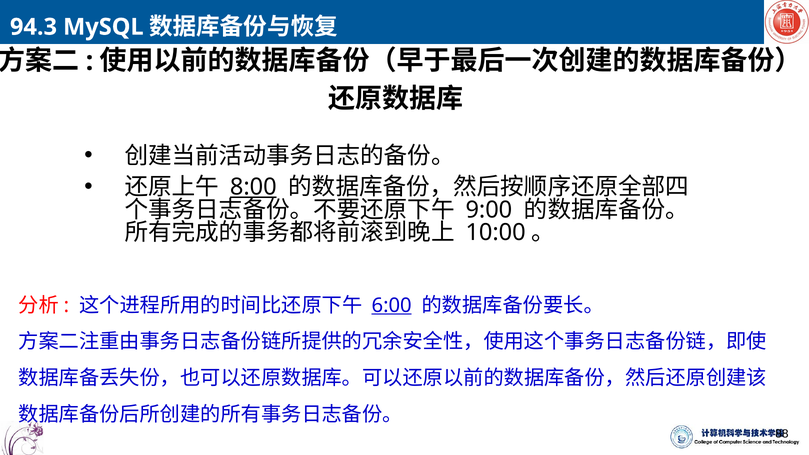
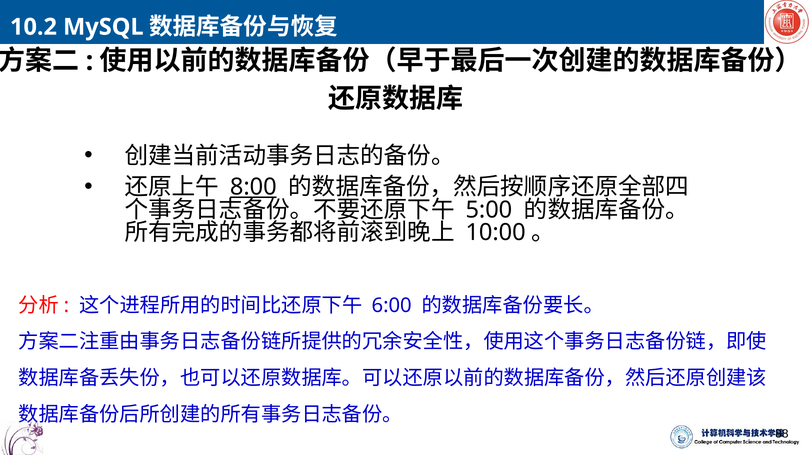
94.3: 94.3 -> 10.2 (33, 27)
9:00: 9:00 -> 5:00 (489, 210)
6:00 underline: present -> none (392, 305)
